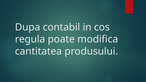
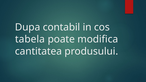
regula: regula -> tabela (30, 39)
